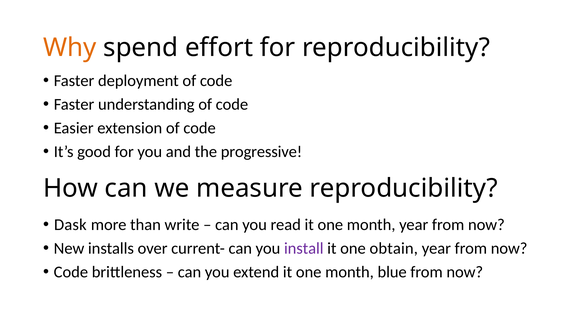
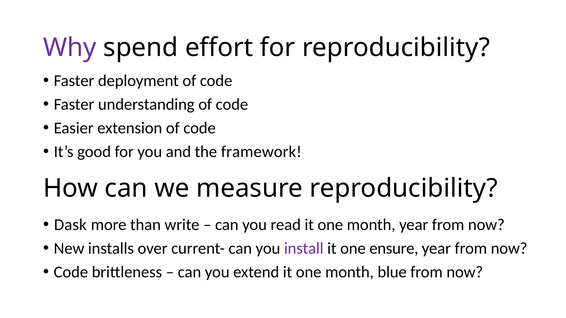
Why colour: orange -> purple (70, 48)
progressive: progressive -> framework (261, 152)
obtain: obtain -> ensure (394, 249)
